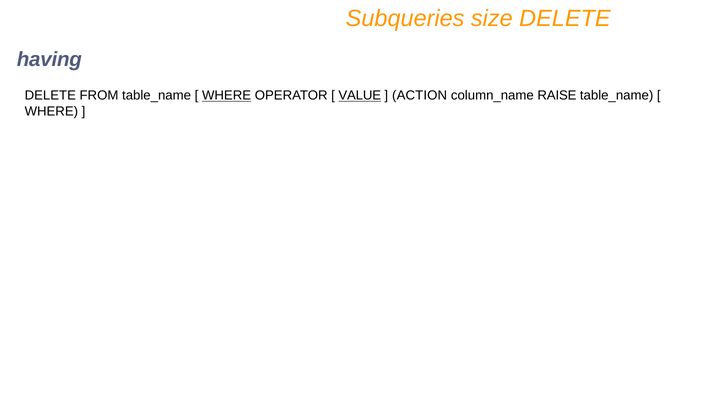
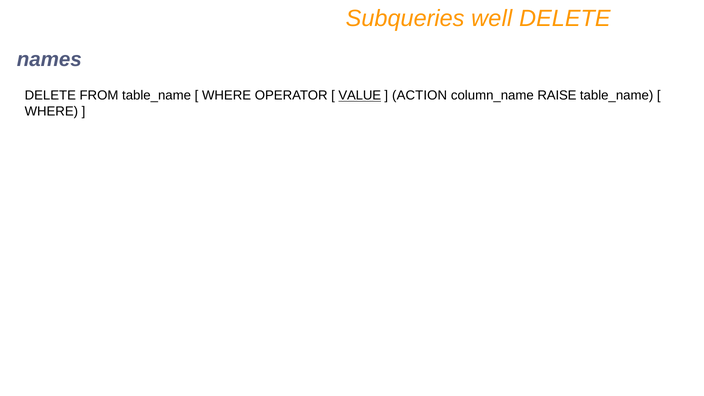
size: size -> well (492, 18)
having: having -> names (49, 59)
WHERE underline: present -> none (227, 96)
